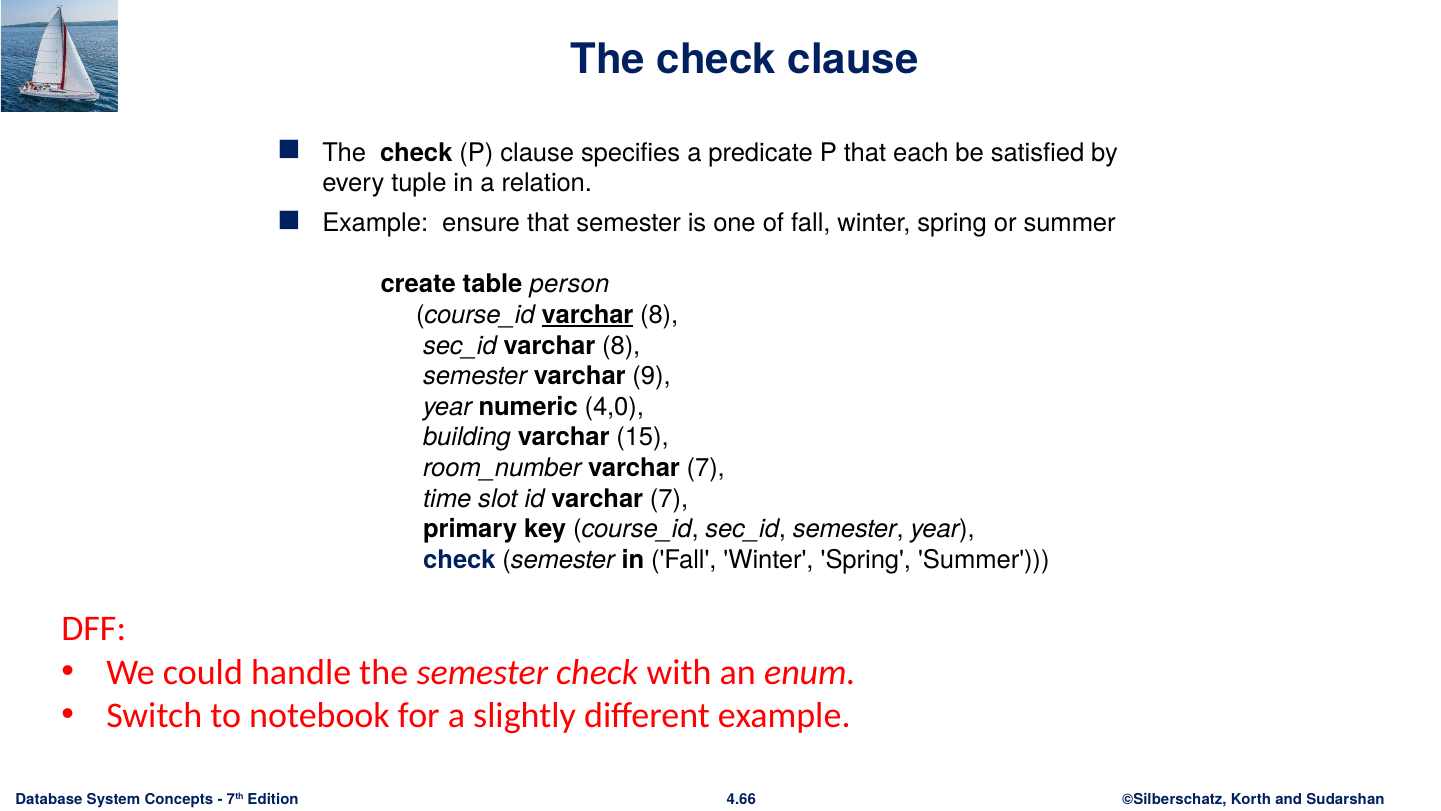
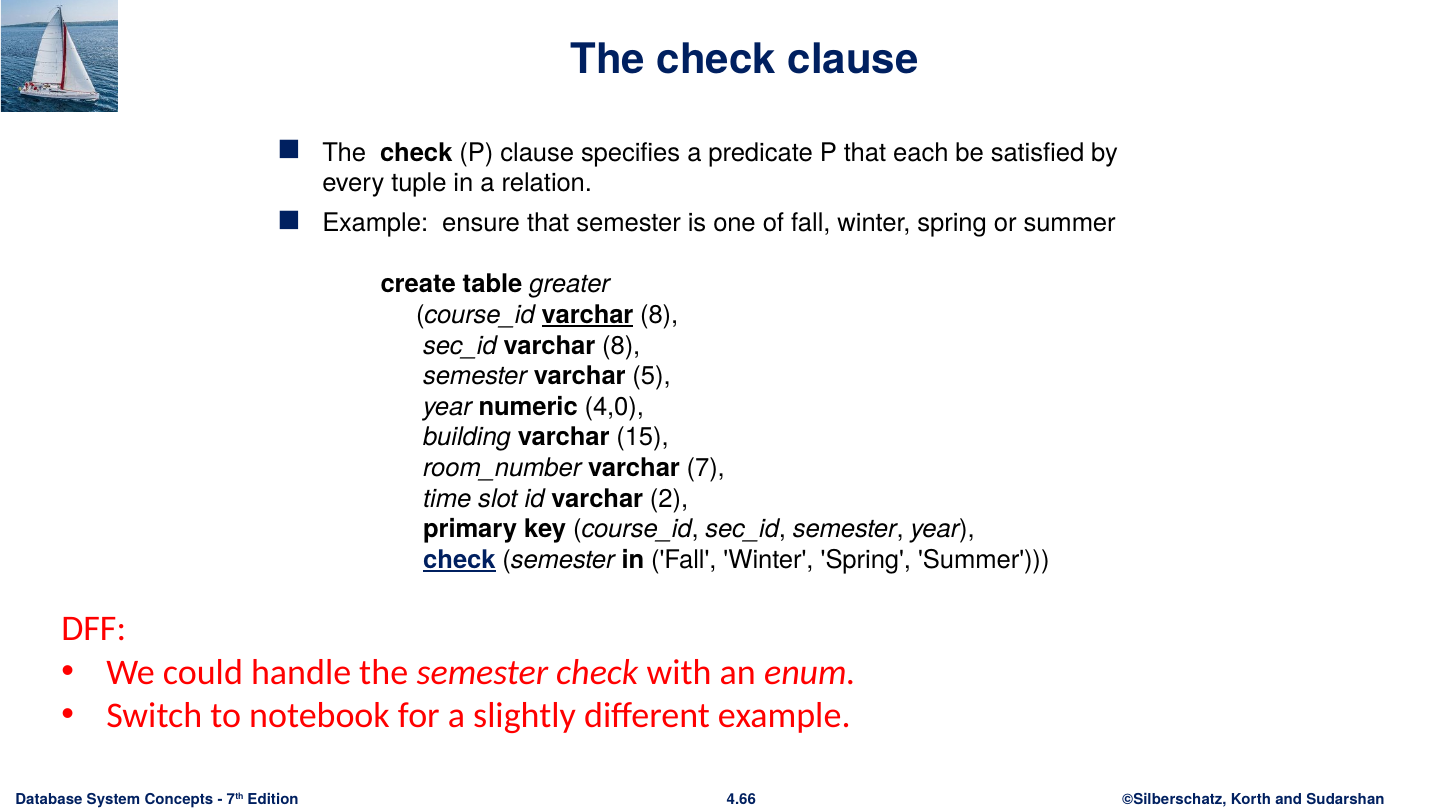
person: person -> greater (570, 284)
9: 9 -> 5 (652, 376)
id varchar 7: 7 -> 2 (669, 499)
check underline: none -> present (459, 560)
